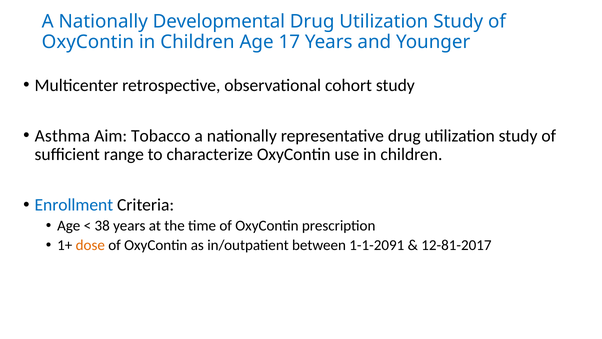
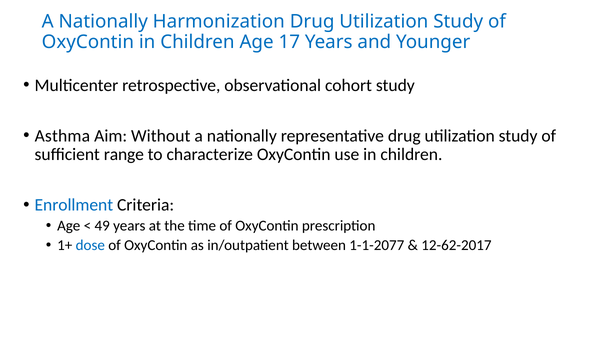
Developmental: Developmental -> Harmonization (219, 22)
Tobacco: Tobacco -> Without (161, 136)
38: 38 -> 49 (102, 226)
dose colour: orange -> blue (90, 245)
1-1-2091: 1-1-2091 -> 1-1-2077 (377, 245)
12-81-2017: 12-81-2017 -> 12-62-2017 (456, 245)
